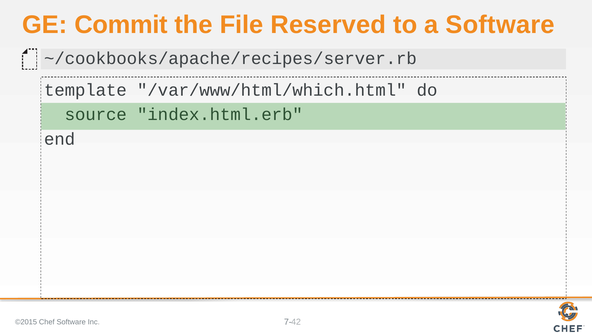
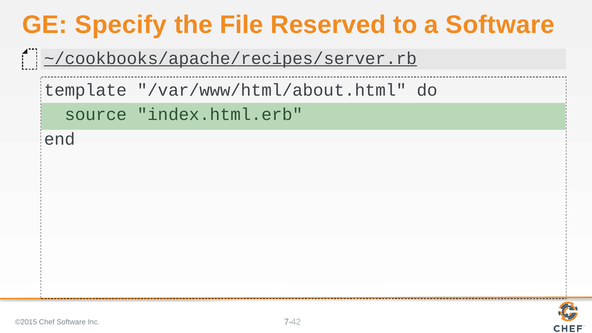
Commit: Commit -> Specify (121, 25)
~/cookbooks/apache/recipes/server.rb underline: none -> present (231, 59)
/var/www/html/which.html: /var/www/html/which.html -> /var/www/html/about.html (272, 90)
